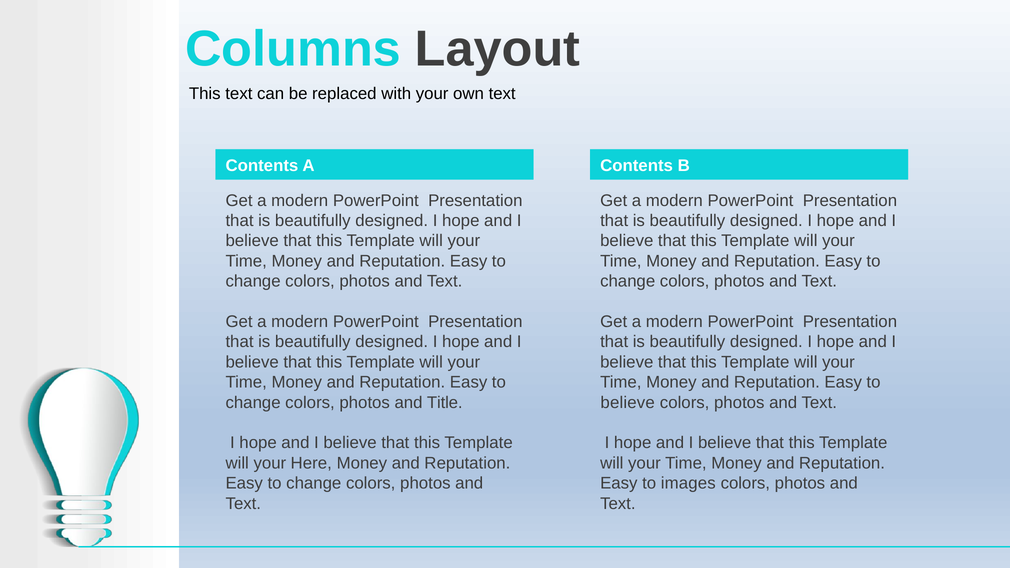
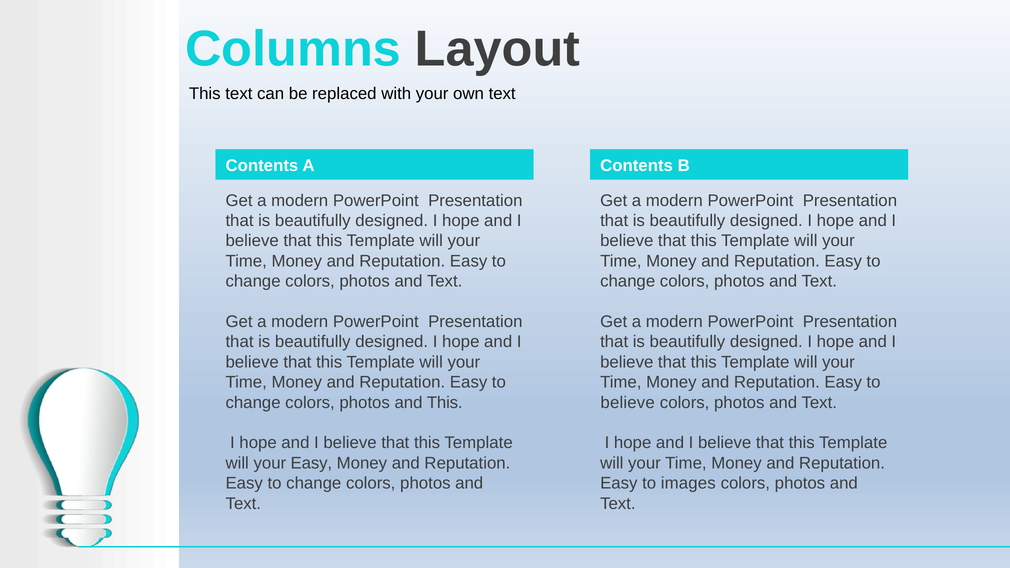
and Title: Title -> This (445, 403)
your Here: Here -> Easy (311, 463)
